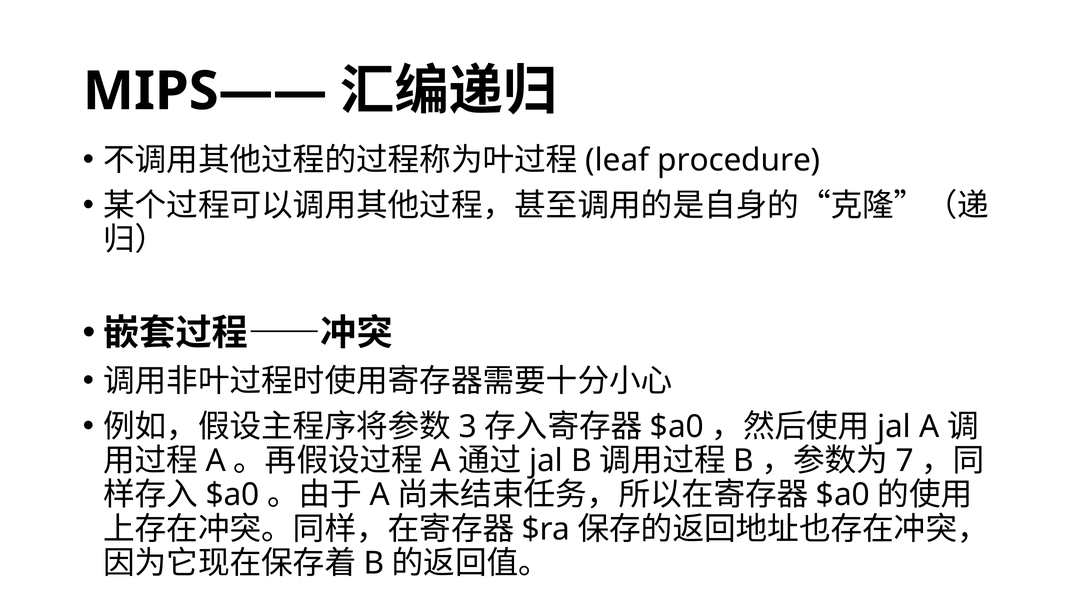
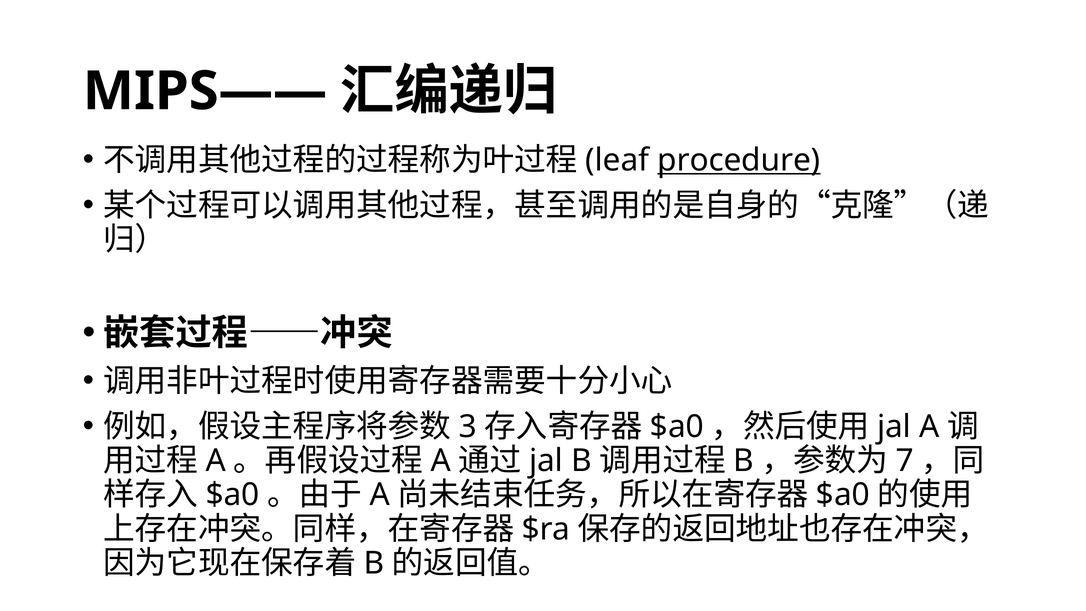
procedure underline: none -> present (739, 160)
